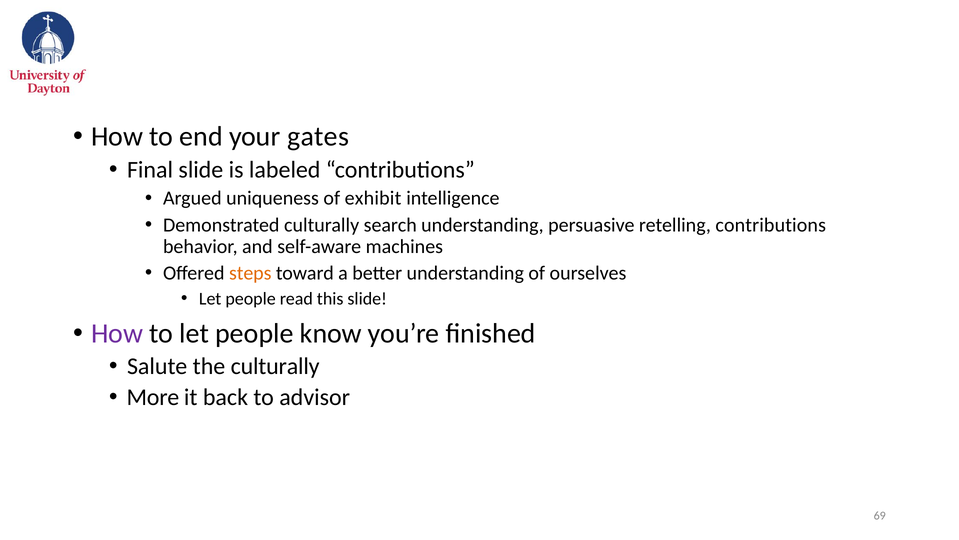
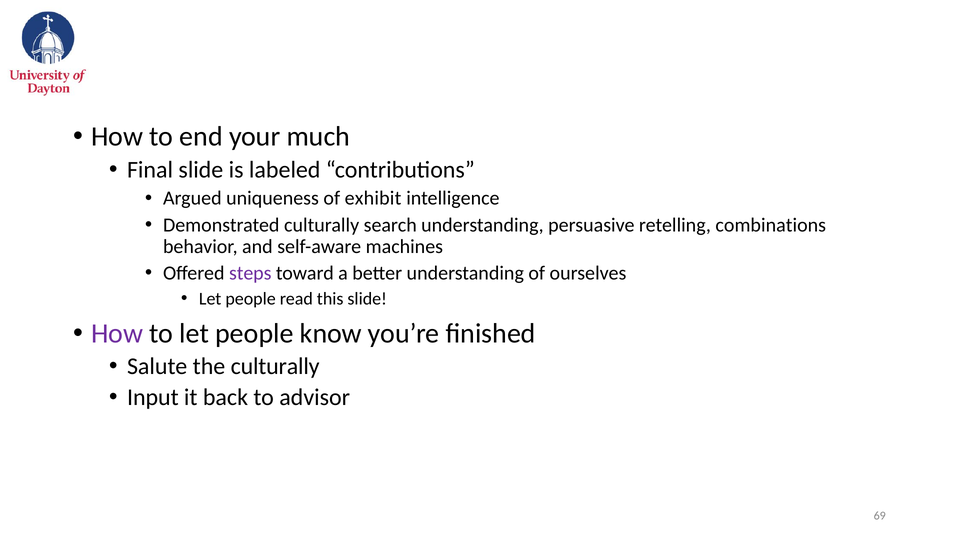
gates: gates -> much (318, 136)
retelling contributions: contributions -> combinations (771, 225)
steps colour: orange -> purple (250, 273)
More: More -> Input (153, 397)
